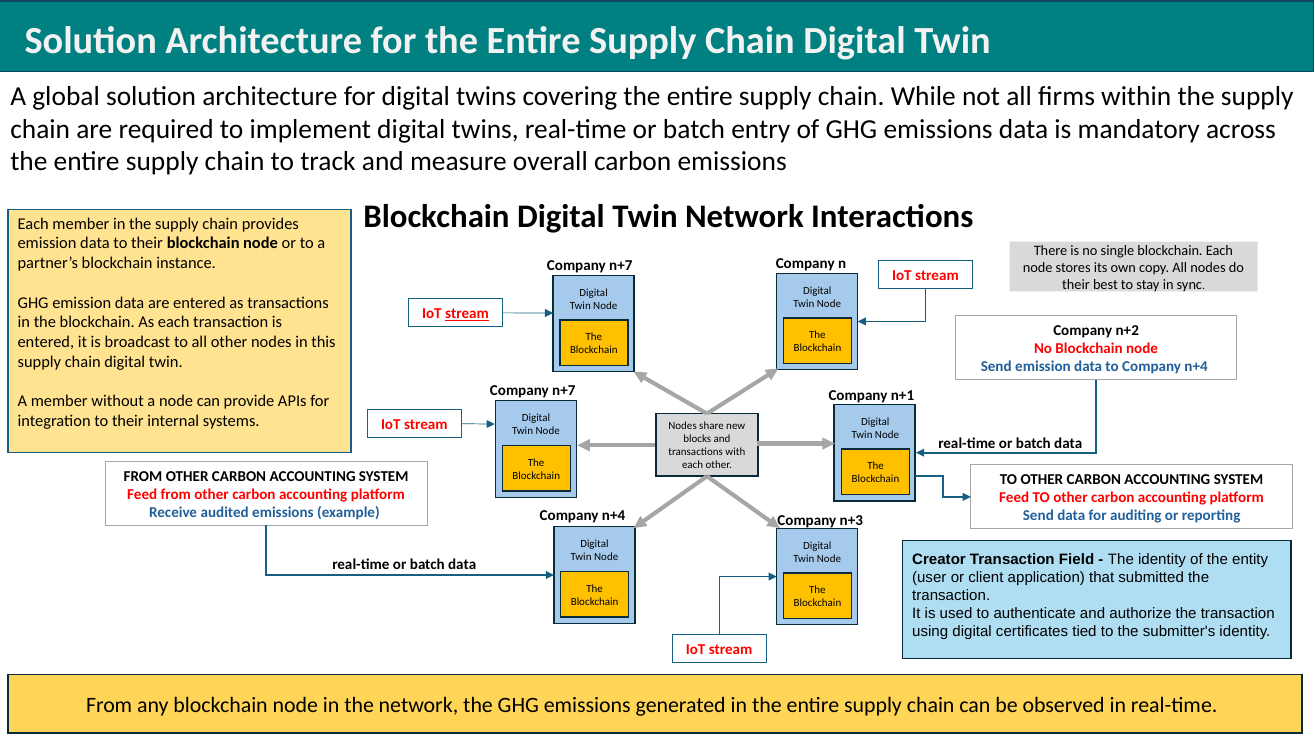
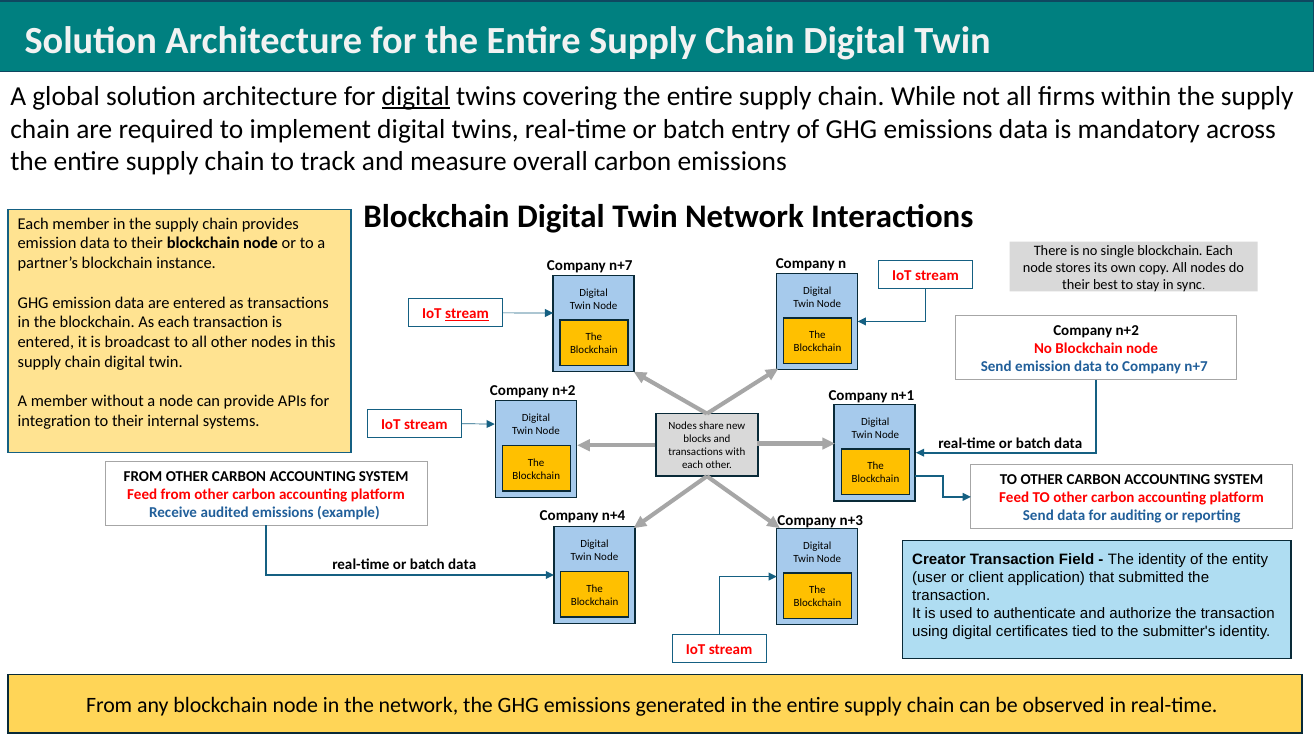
digital underline: none -> present (416, 96)
to Company n+4: n+4 -> n+7 (1196, 367)
n+7: n+7 -> n+2 (564, 390)
